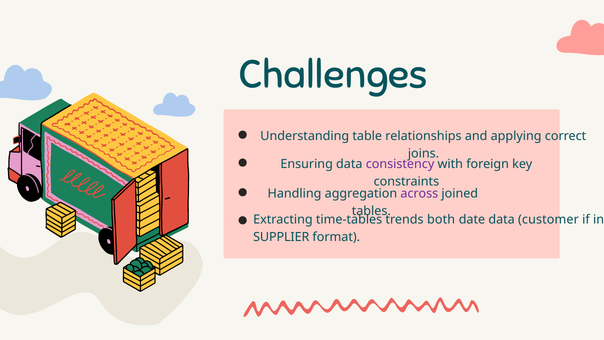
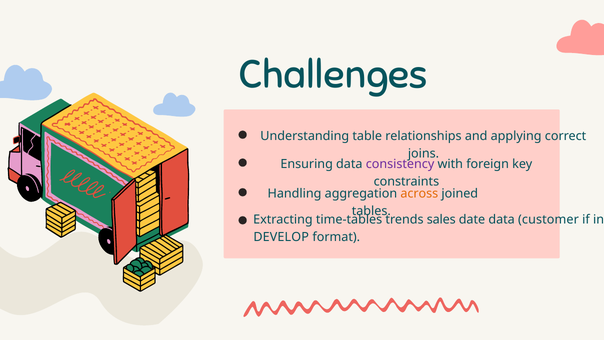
across colour: purple -> orange (419, 193)
both: both -> sales (441, 220)
SUPPLIER: SUPPLIER -> DEVELOP (281, 237)
